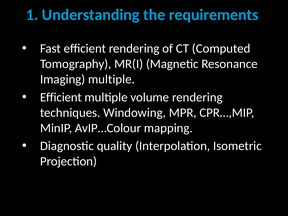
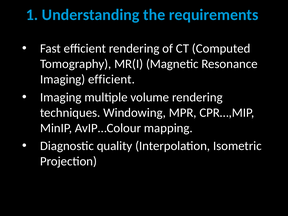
Imaging multiple: multiple -> efficient (112, 79)
Efficient: Efficient -> Imaging (61, 97)
